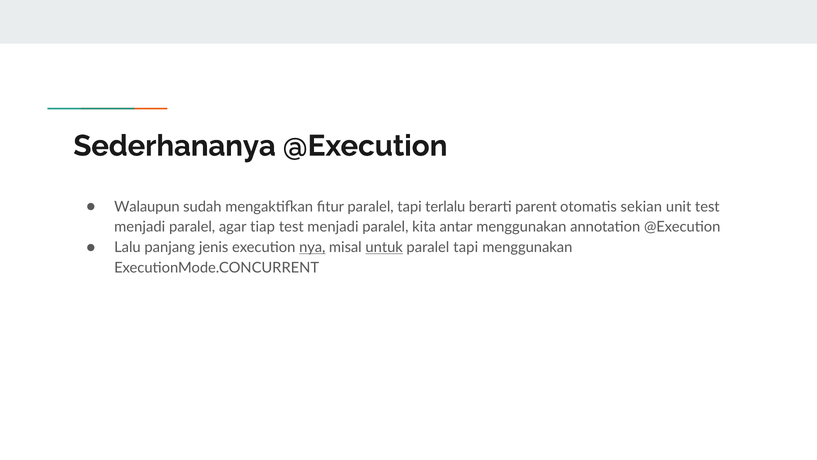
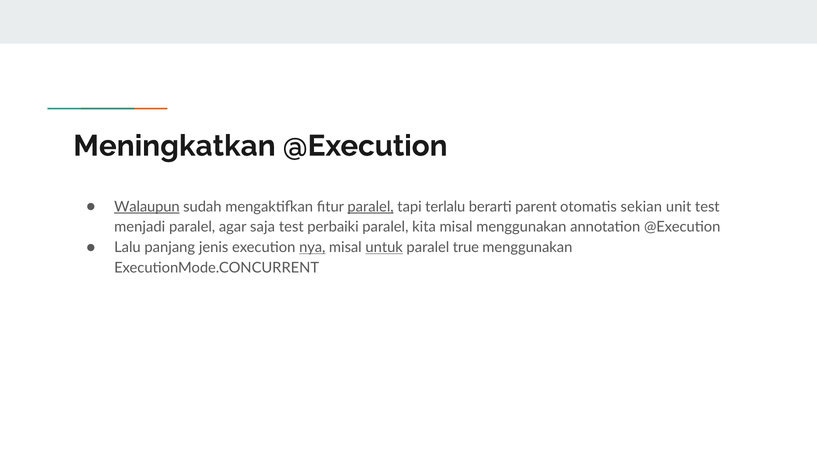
Sederhananya: Sederhananya -> Meningkatkan (174, 146)
Walaupun underline: none -> present (147, 206)
paralel underline: none -> present (371, 206)
tiap: tiap -> saja (263, 227)
menjadi: menjadi -> perbaiki (333, 227)
kita antar: antar -> misal (456, 227)
tapi: tapi -> true (466, 247)
